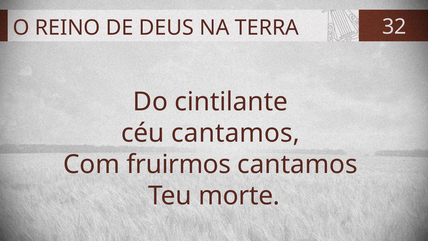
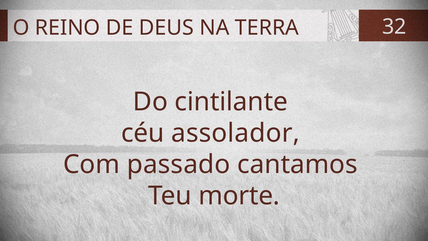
céu cantamos: cantamos -> assolador (236, 133)
fruirmos: fruirmos -> passado (179, 164)
